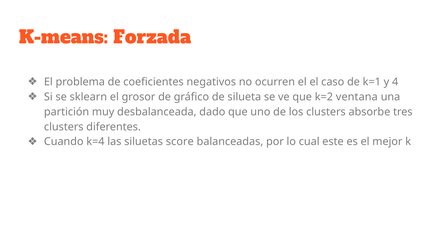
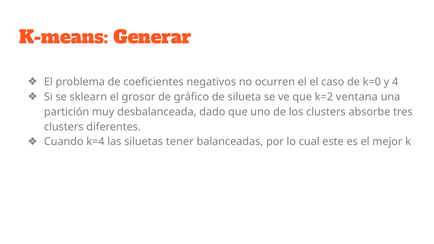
Forzada: Forzada -> Generar (153, 38)
k=1: k=1 -> k=0 (372, 82)
score: score -> tener (180, 142)
